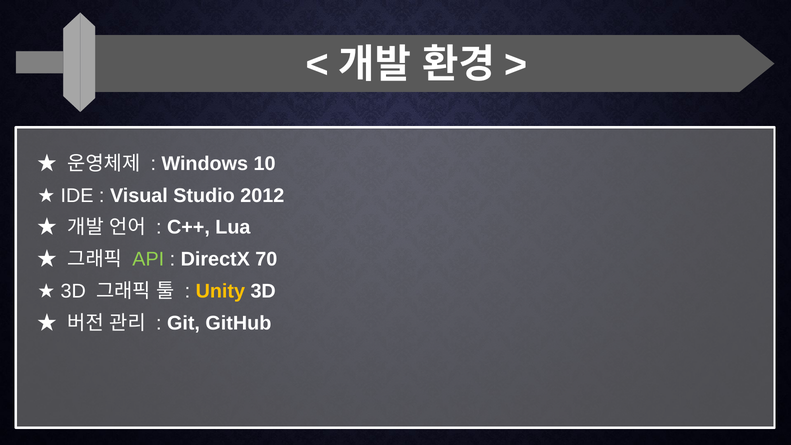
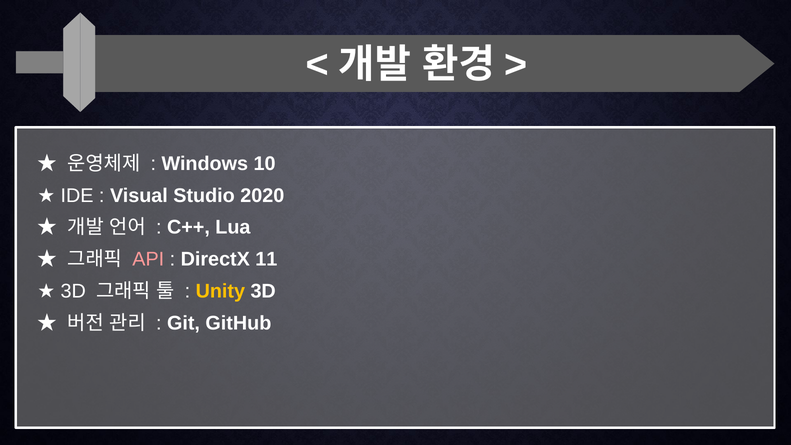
2012: 2012 -> 2020 (262, 195)
API colour: light green -> pink (148, 259)
70: 70 -> 11 (266, 259)
